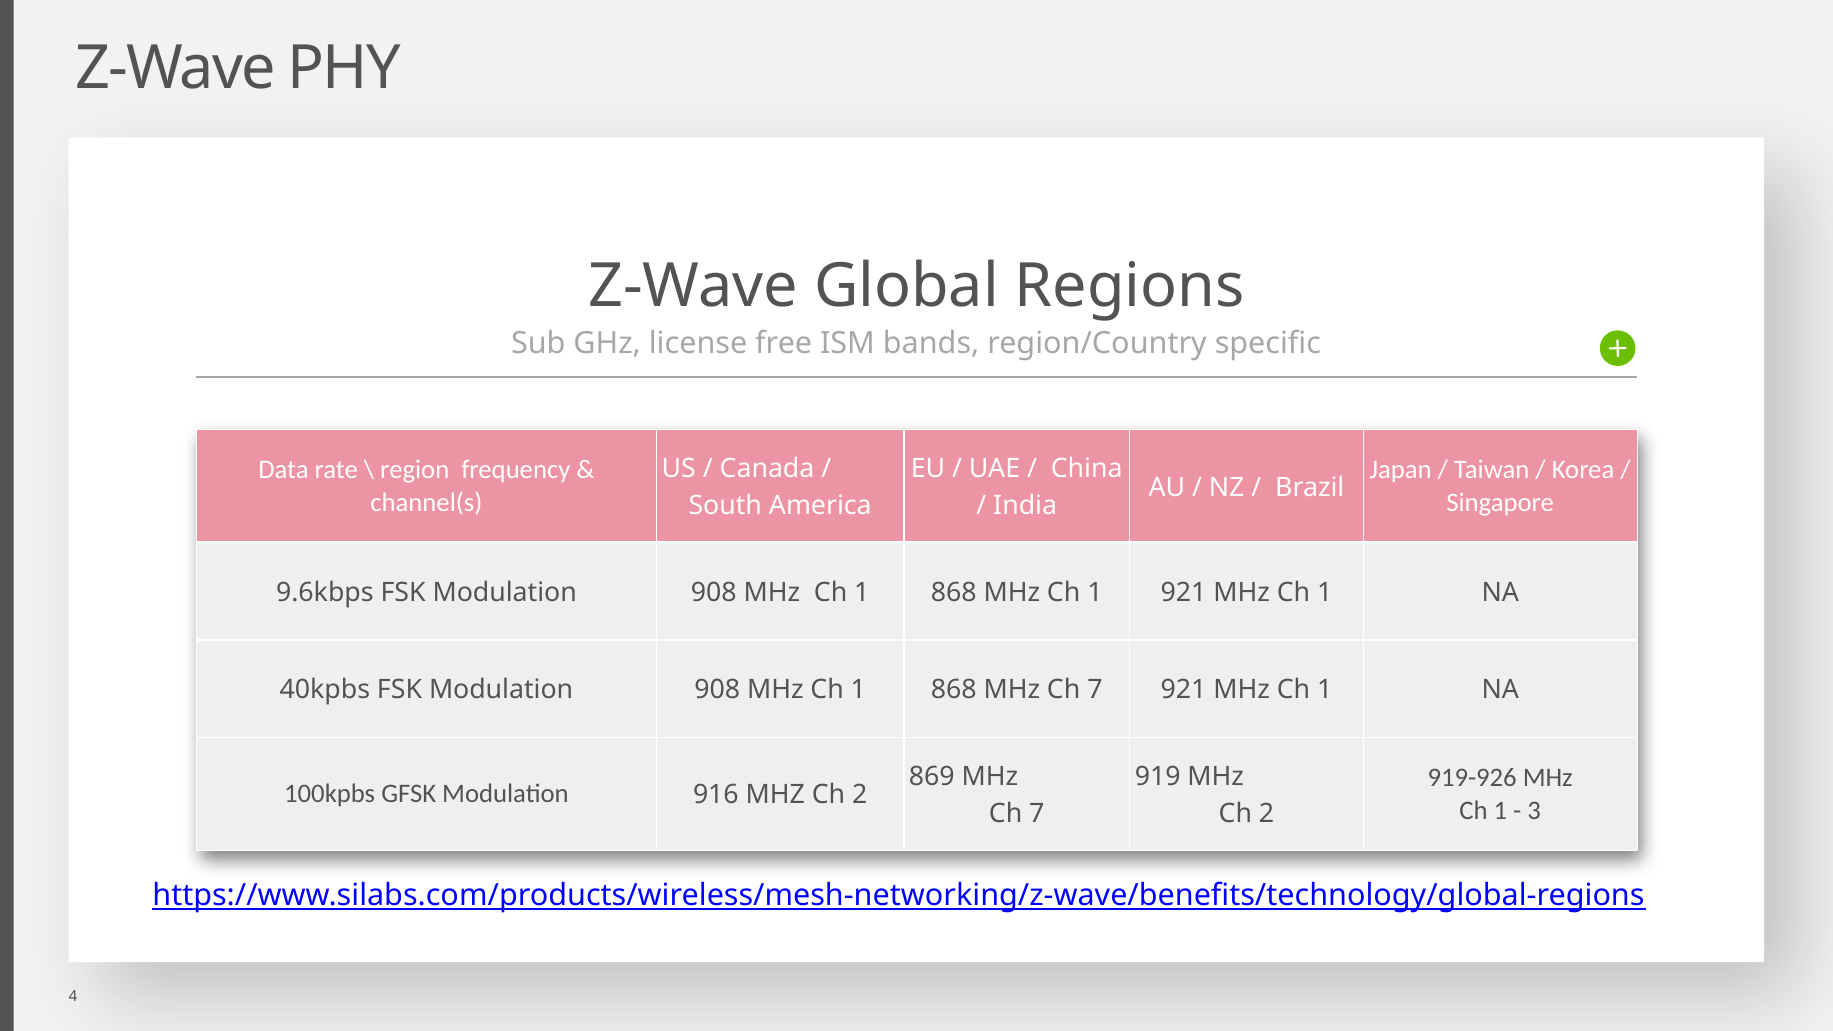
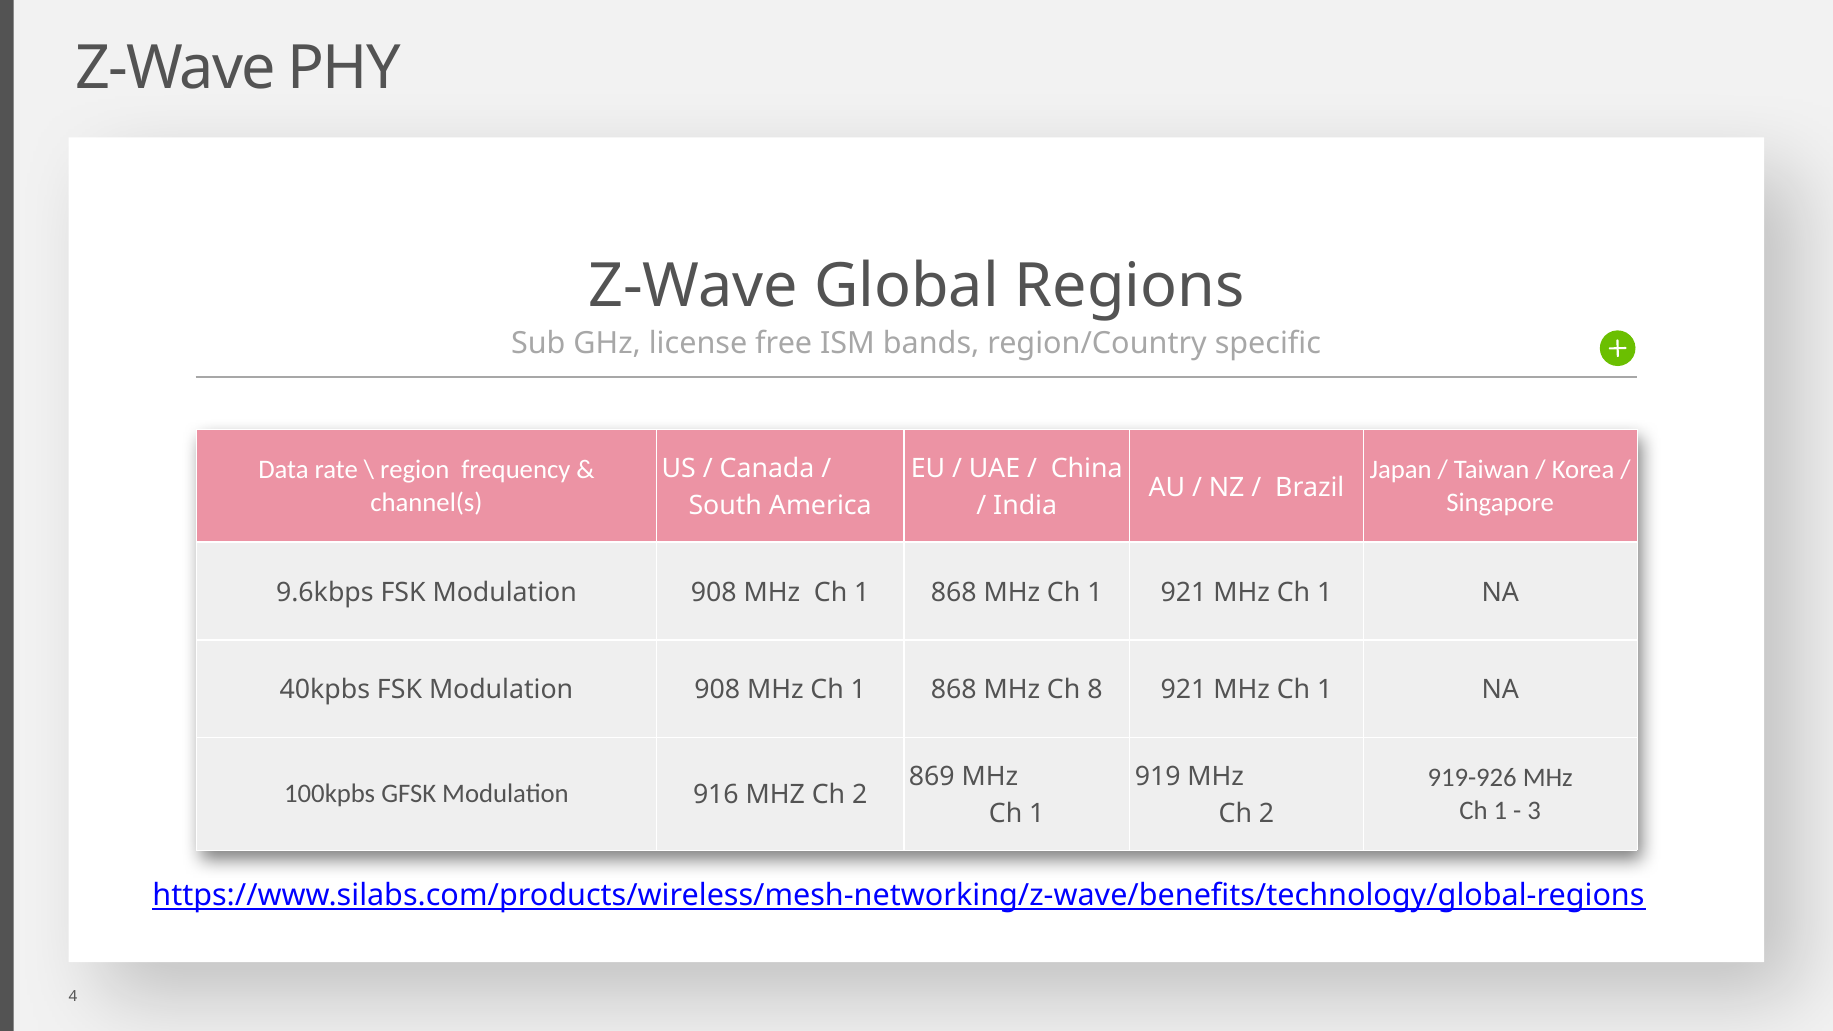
868 MHz Ch 7: 7 -> 8 (1095, 690)
7: 7 -> 1 (1037, 813)
